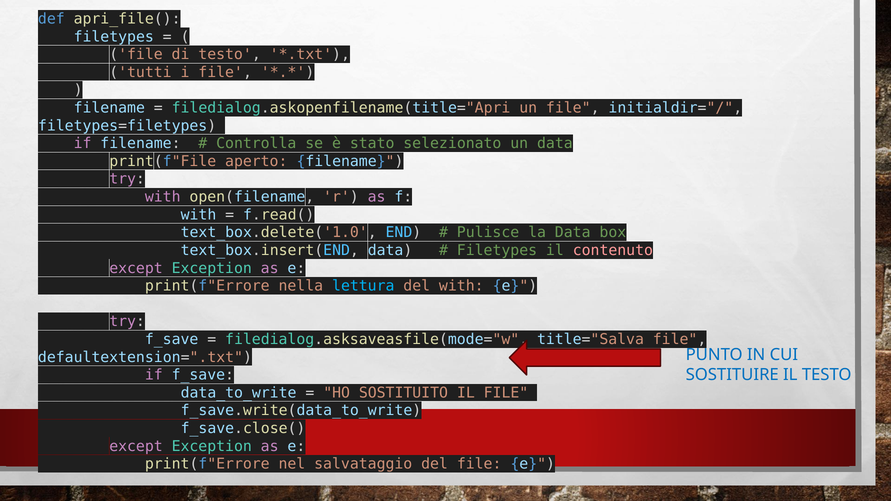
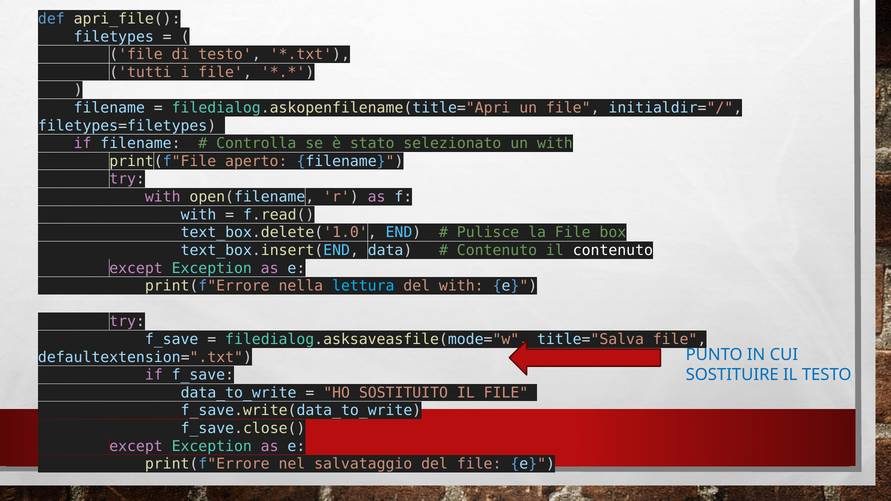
un data: data -> with (555, 144)
la Data: Data -> File (573, 233)
Filetypes: Filetypes -> Contenuto (497, 250)
contenuto colour: pink -> white (613, 250)
